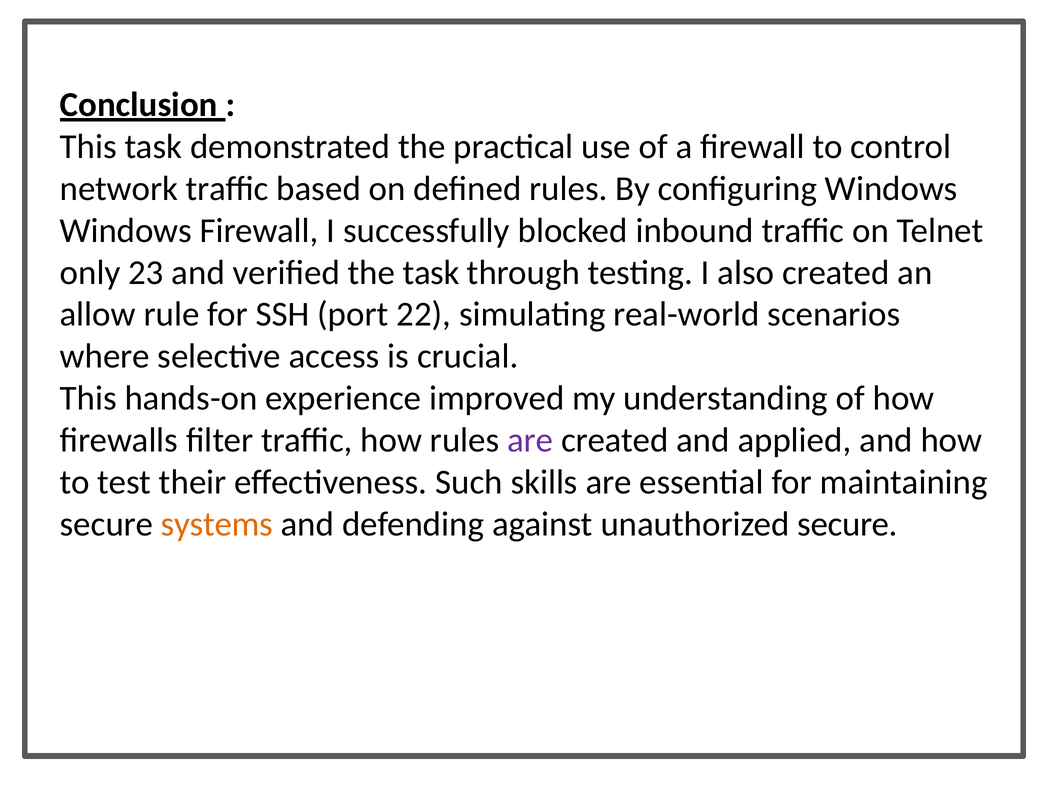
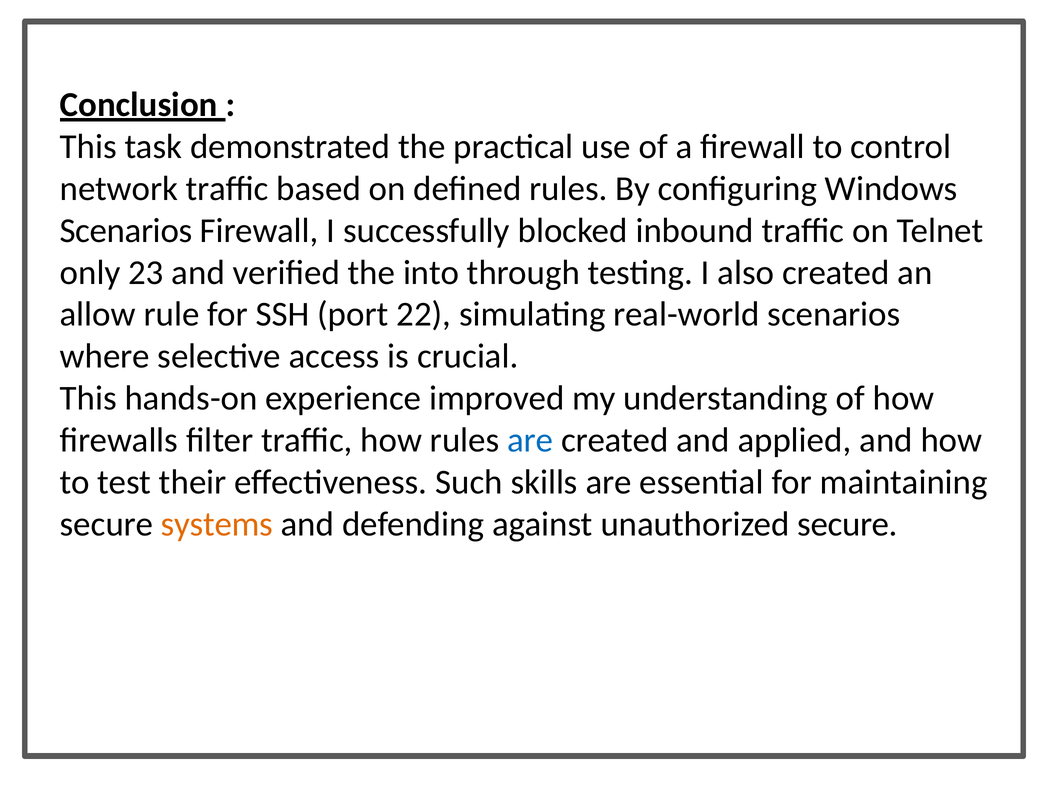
Windows: Windows -> Scenarios (126, 231)
the task: task -> into (431, 273)
are colour: purple -> blue (530, 440)
